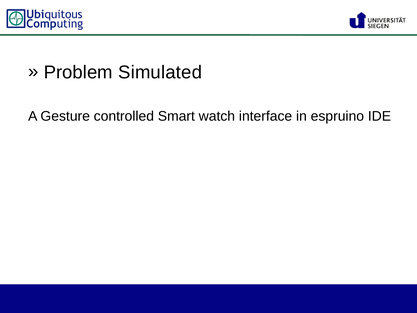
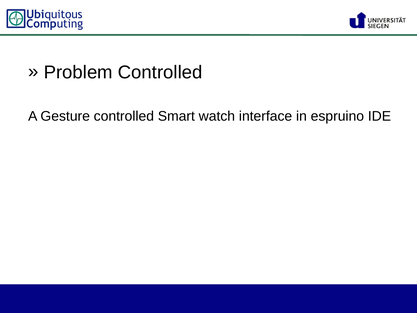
Problem Simulated: Simulated -> Controlled (160, 72)
